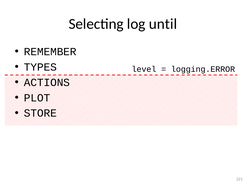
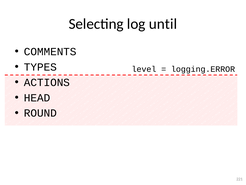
REMEMBER: REMEMBER -> COMMENTS (50, 52)
PLOT: PLOT -> HEAD (37, 98)
STORE: STORE -> ROUND (40, 113)
